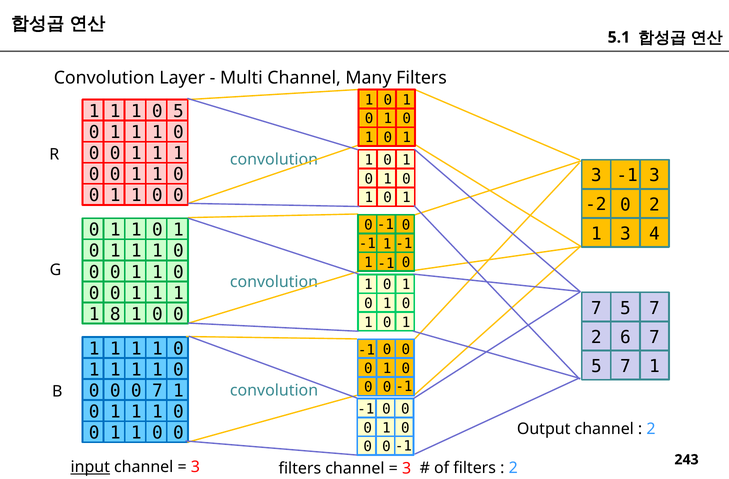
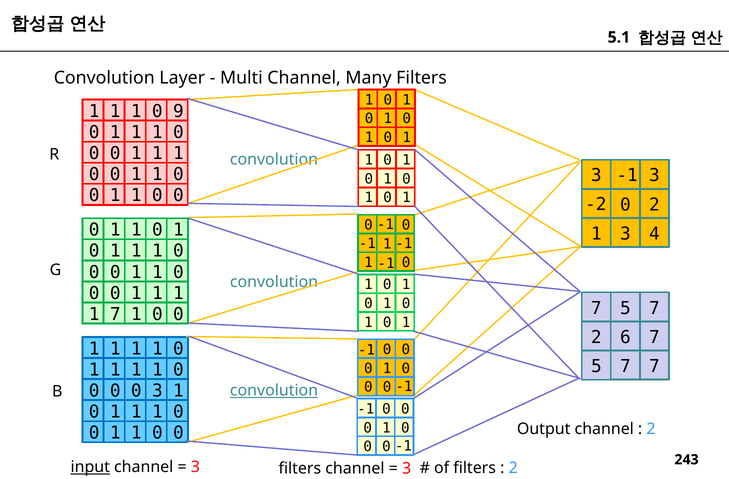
0 5: 5 -> 9 (178, 111)
1 8: 8 -> 7 (115, 314)
1: 1 -> 7 (654, 366)
0 7: 7 -> 3 (157, 391)
convolution underline: none -> present (274, 390)
